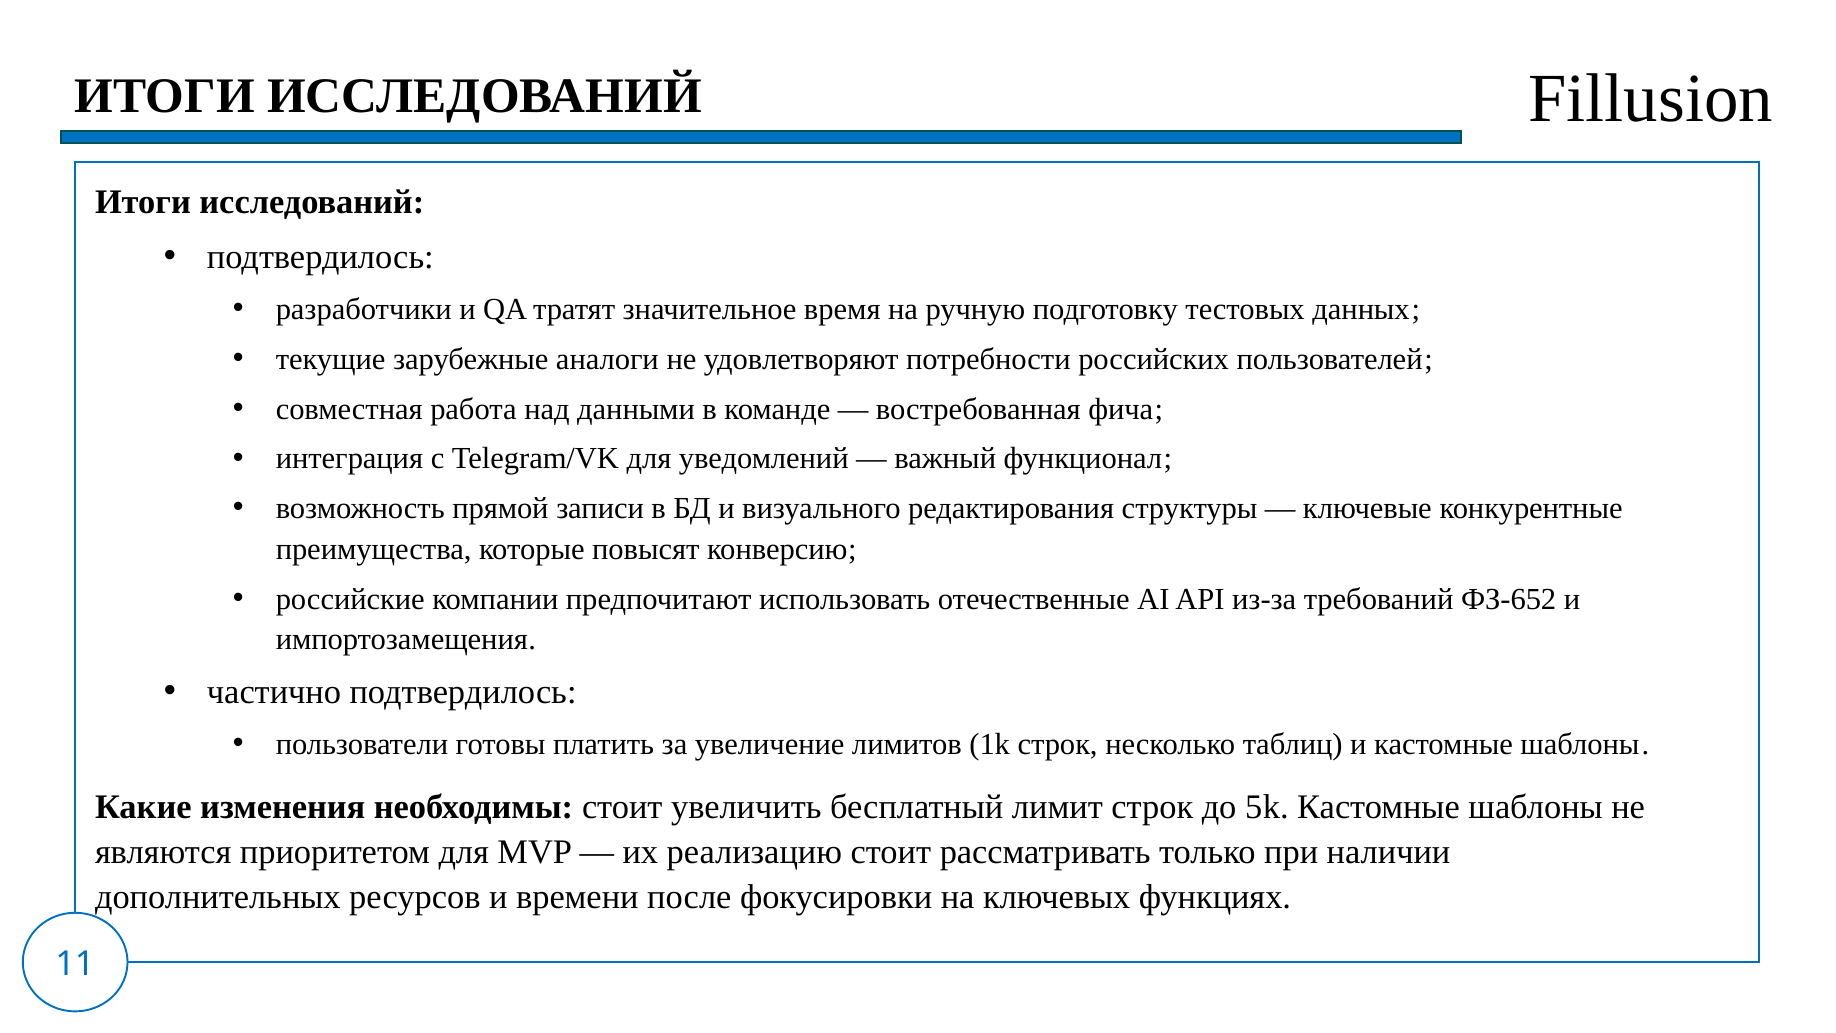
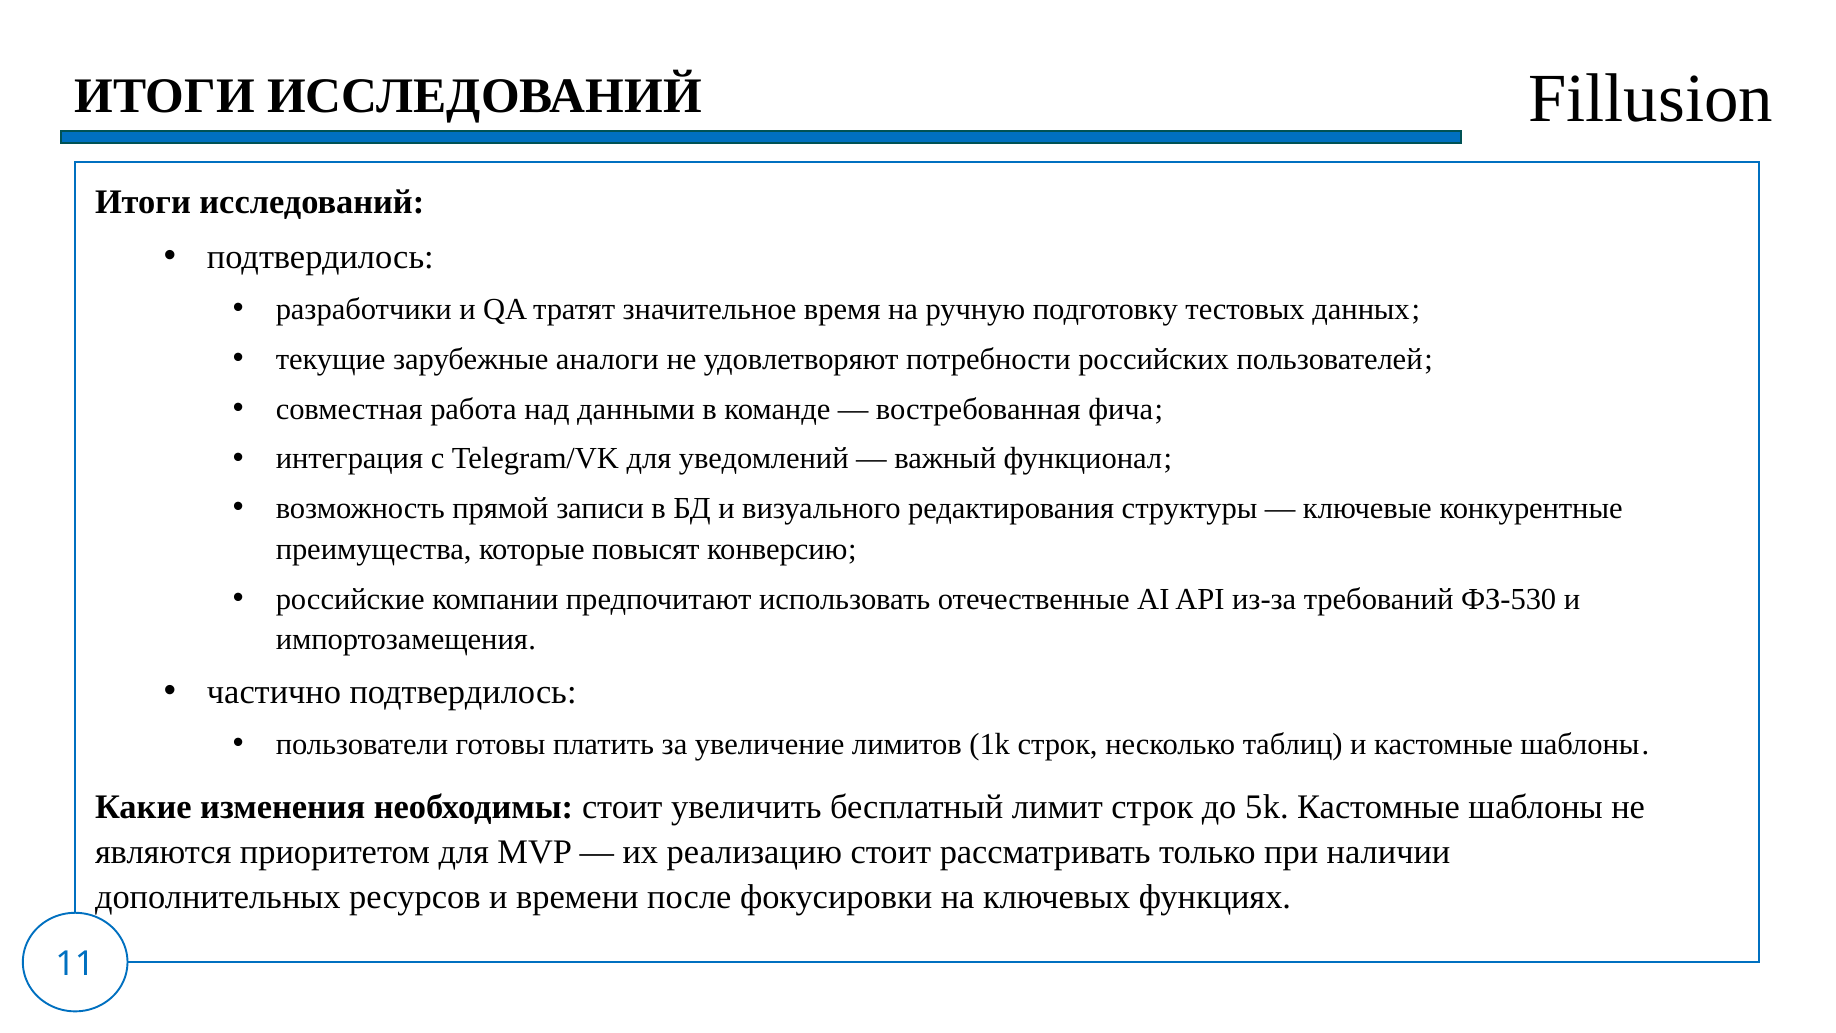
ФЗ-652: ФЗ-652 -> ФЗ-530 (1509, 599)
